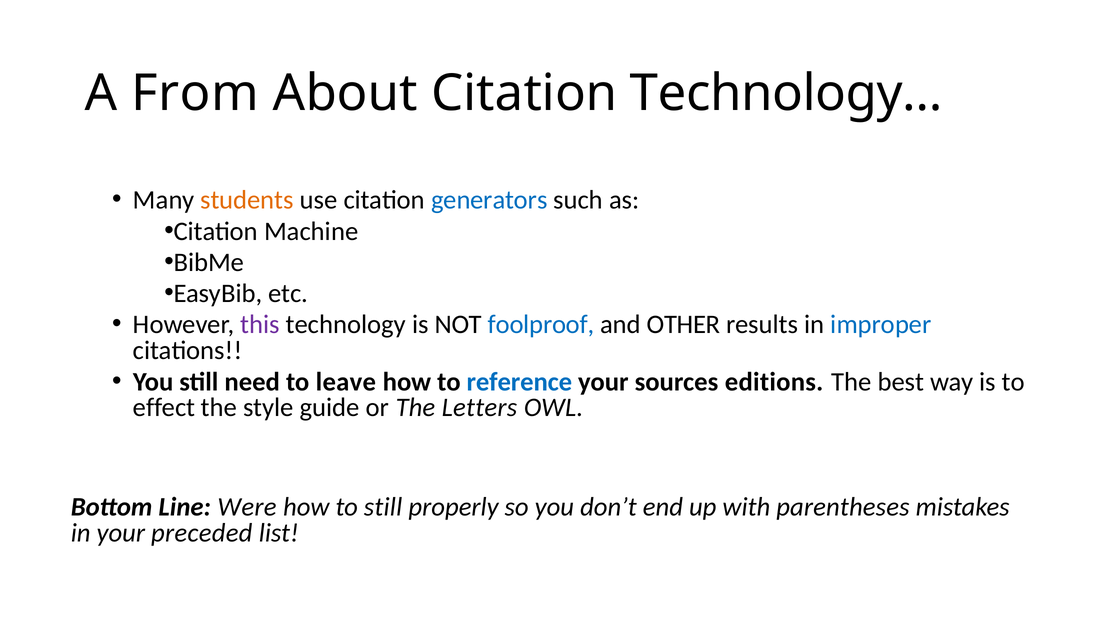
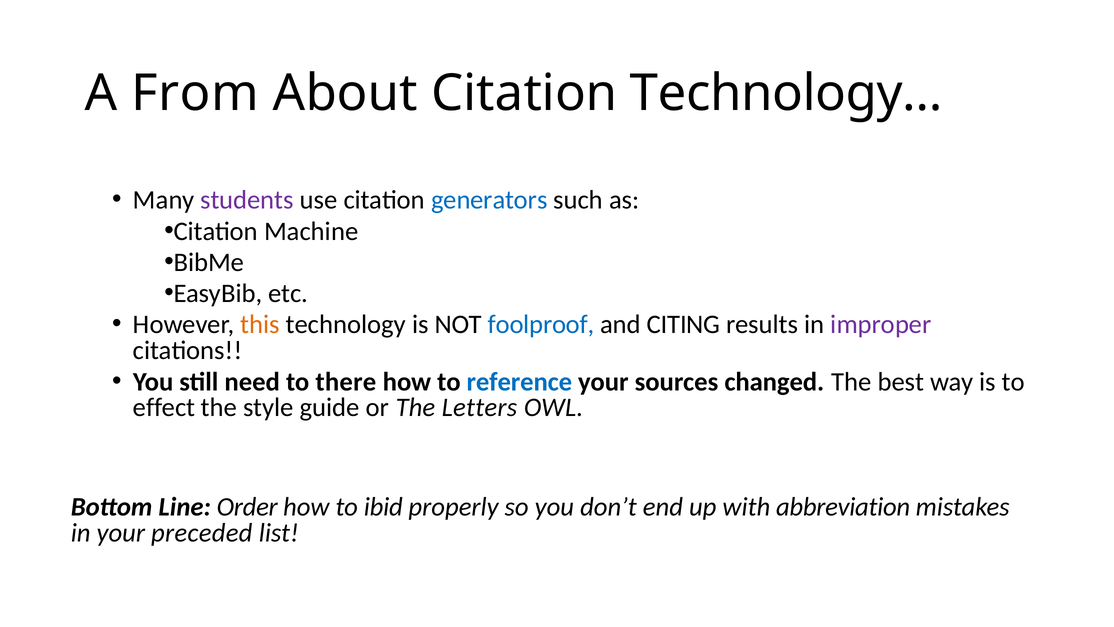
students colour: orange -> purple (247, 200)
this colour: purple -> orange (260, 324)
OTHER: OTHER -> CITING (684, 324)
improper colour: blue -> purple (881, 324)
leave: leave -> there (346, 381)
editions: editions -> changed (774, 381)
Were: Were -> Order (247, 506)
to still: still -> ibid (383, 506)
parentheses: parentheses -> abbreviation (843, 506)
